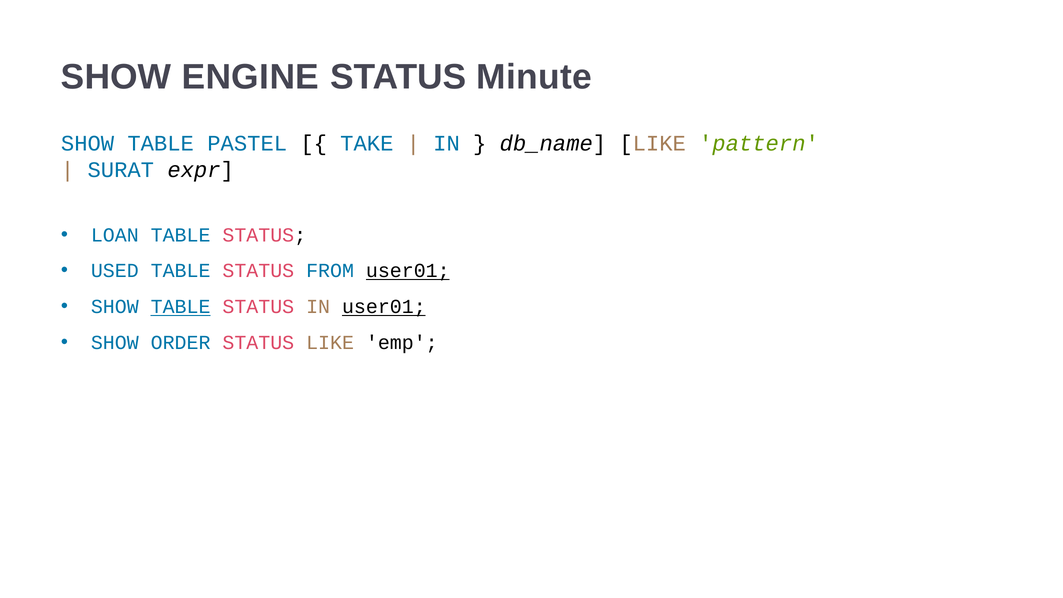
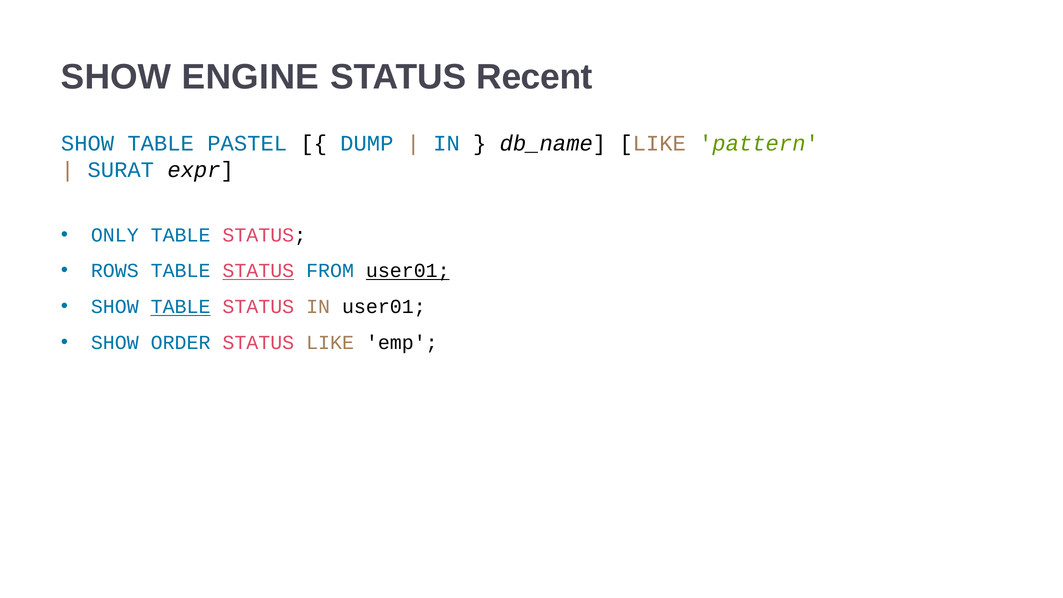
Minute: Minute -> Recent (535, 77)
TAKE: TAKE -> DUMP (367, 143)
LOAN: LOAN -> ONLY (115, 235)
USED: USED -> ROWS (115, 271)
STATUS underline: none -> present (258, 271)
user01 underline: present -> none (384, 307)
